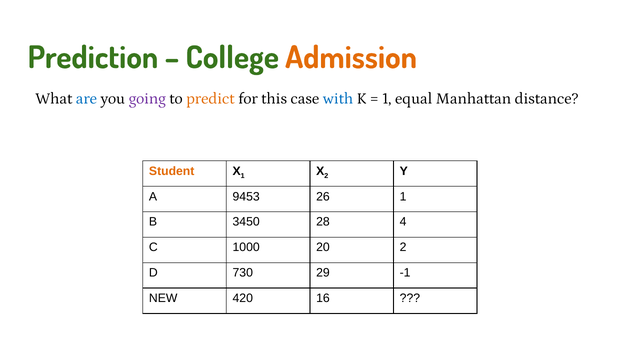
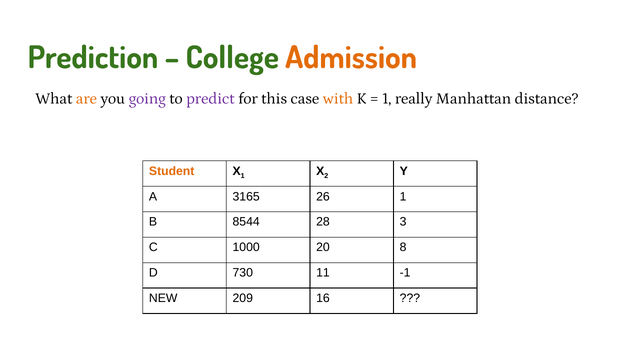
are colour: blue -> orange (86, 99)
predict colour: orange -> purple (210, 99)
with colour: blue -> orange (338, 99)
equal: equal -> really (414, 99)
9453: 9453 -> 3165 (246, 196)
3450: 3450 -> 8544 (246, 222)
4: 4 -> 3 (403, 222)
20 2: 2 -> 8 (403, 247)
29: 29 -> 11 (323, 273)
420: 420 -> 209 (243, 298)
